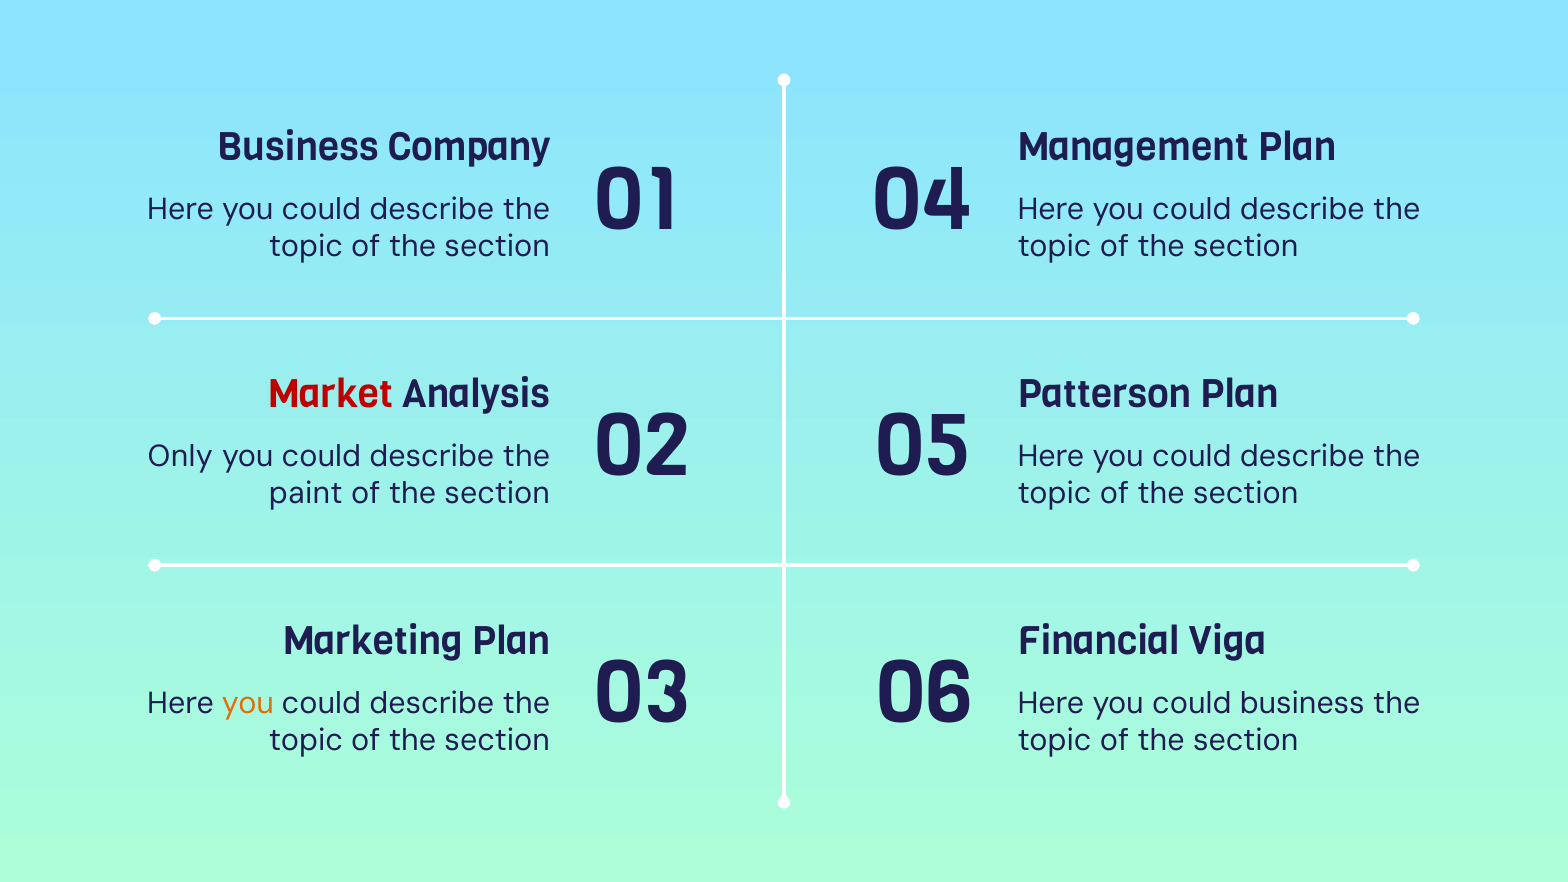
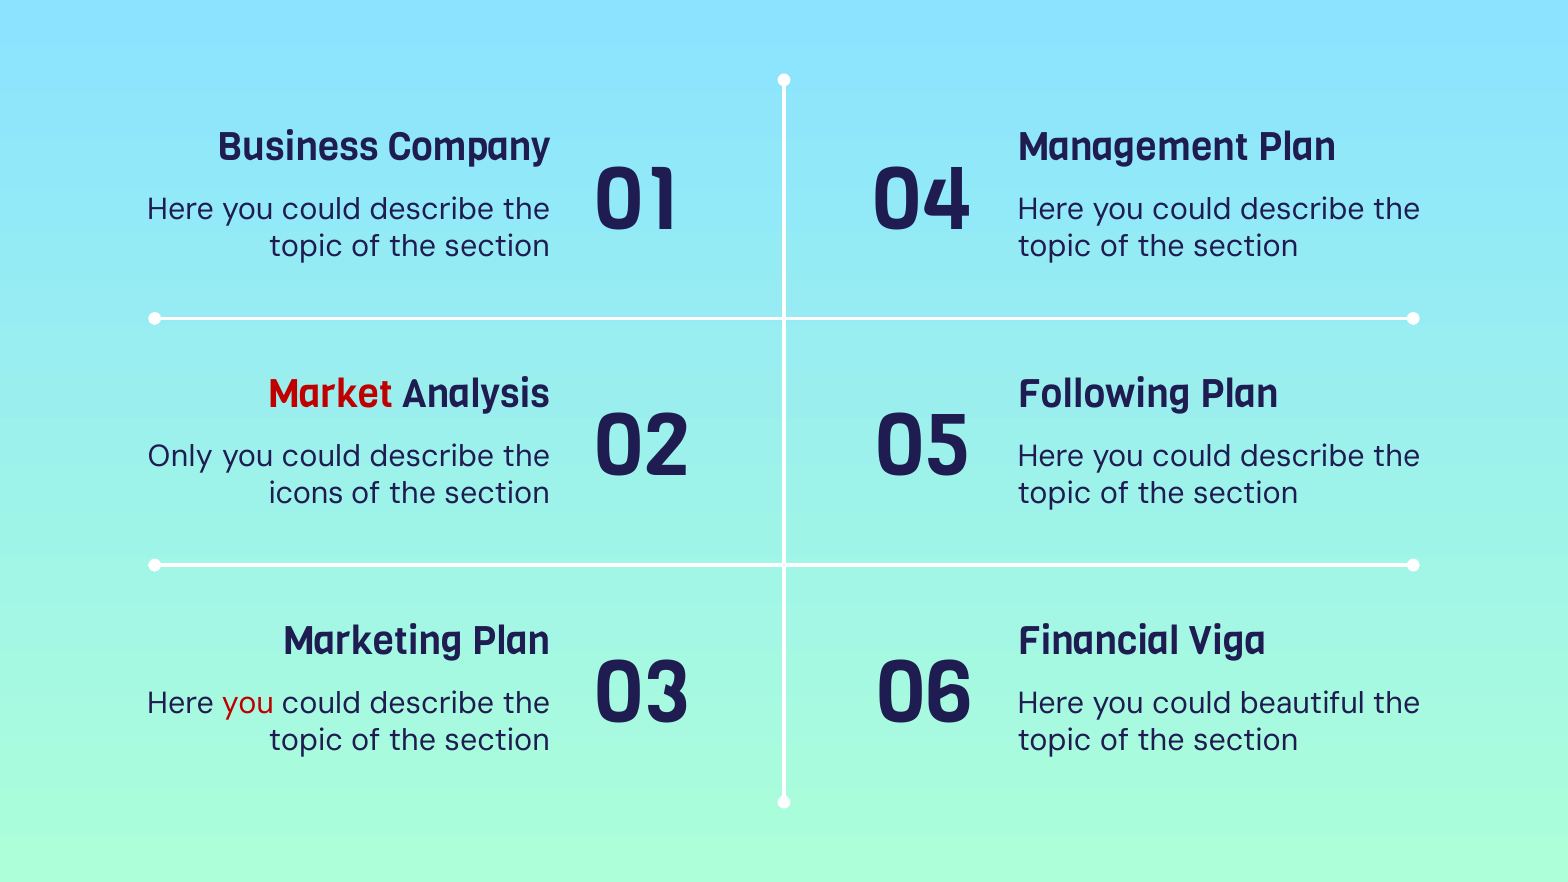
Patterson: Patterson -> Following (1104, 394)
paint: paint -> icons (306, 493)
you colour: orange -> red (248, 704)
could business: business -> beautiful (1302, 704)
